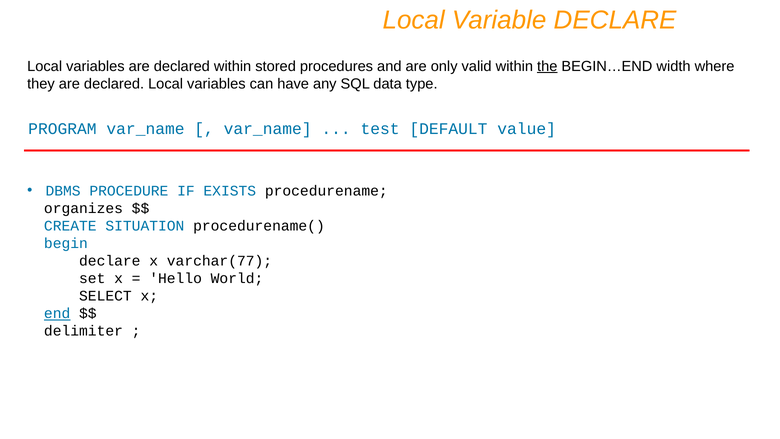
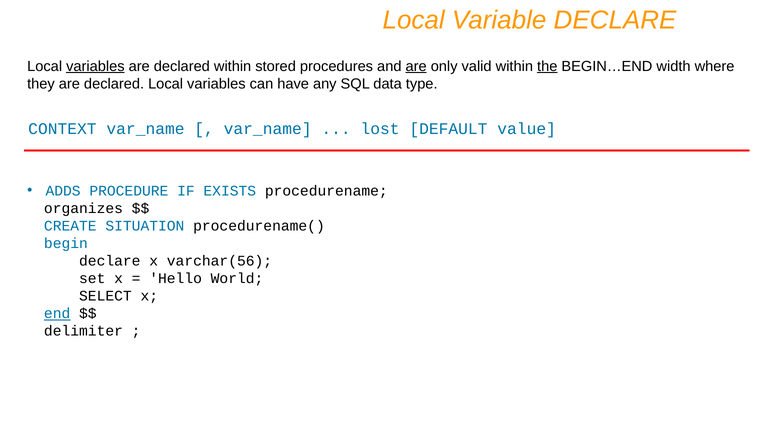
variables underline: none -> present (95, 66)
are underline: none -> present (416, 66)
PROGRAM: PROGRAM -> CONTEXT (62, 129)
test: test -> lost (380, 129)
DBMS: DBMS -> ADDS (63, 191)
varchar(77: varchar(77 -> varchar(56 (219, 261)
